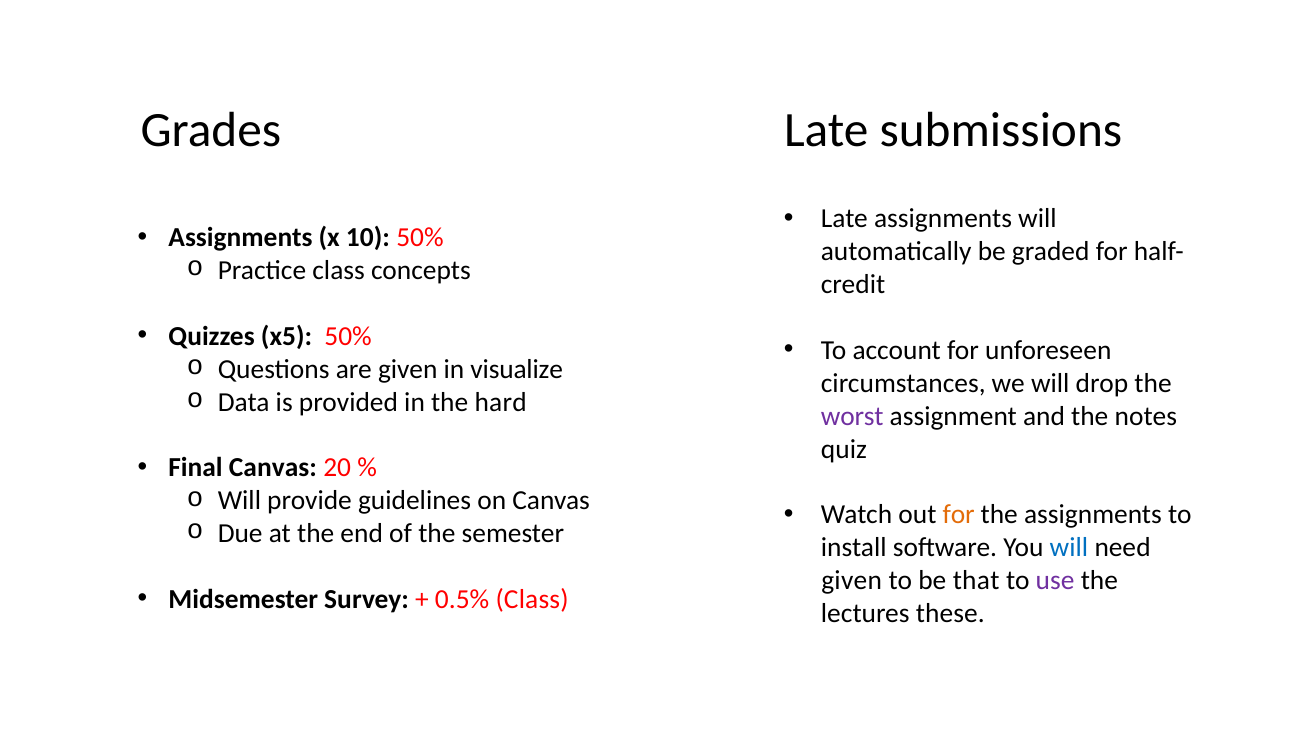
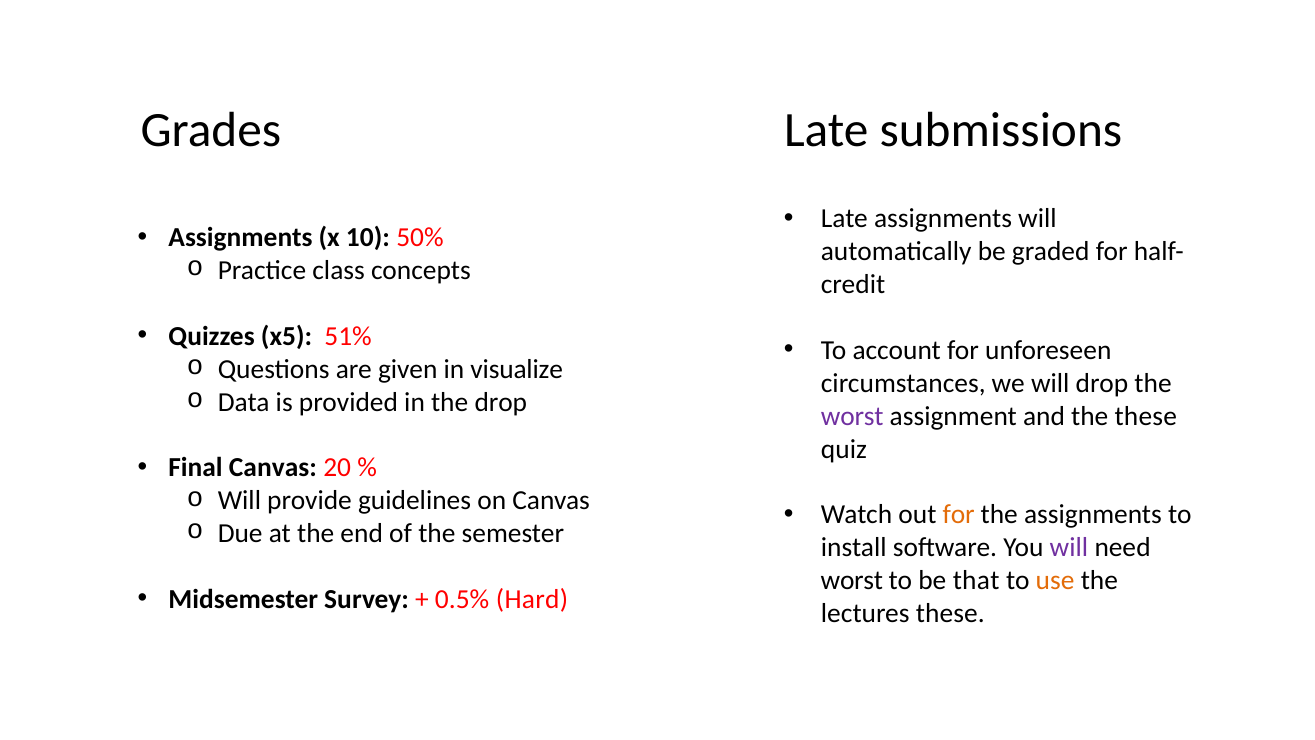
x5 50%: 50% -> 51% (348, 336)
the hard: hard -> drop (501, 402)
the notes: notes -> these (1146, 416)
will colour: blue -> purple (1069, 547)
given: given -> worst (852, 580)
use colour: purple -> orange (1055, 580)
0.5% Class: Class -> Hard (532, 599)
